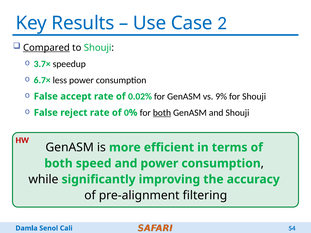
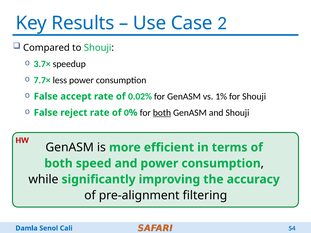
Compared underline: present -> none (46, 48)
6.7×: 6.7× -> 7.7× (42, 80)
9%: 9% -> 1% (221, 96)
